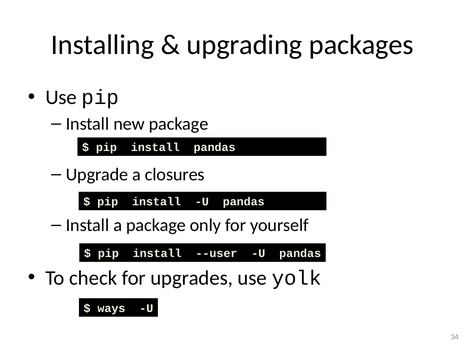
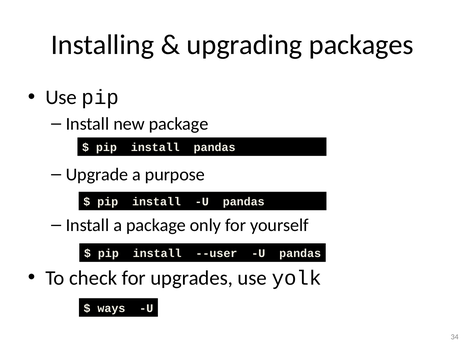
closures: closures -> purpose (175, 175)
